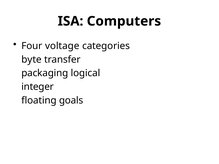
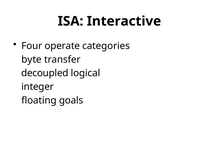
Computers: Computers -> Interactive (124, 21)
voltage: voltage -> operate (62, 46)
packaging: packaging -> decoupled (45, 73)
